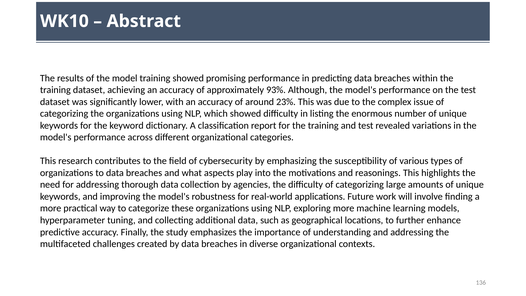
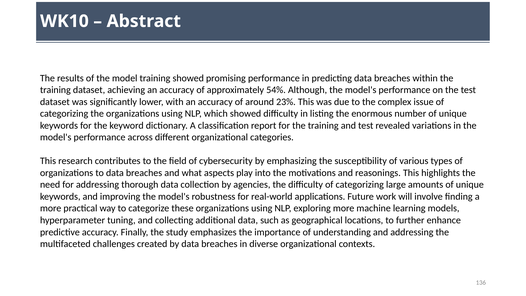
93%: 93% -> 54% (276, 90)
